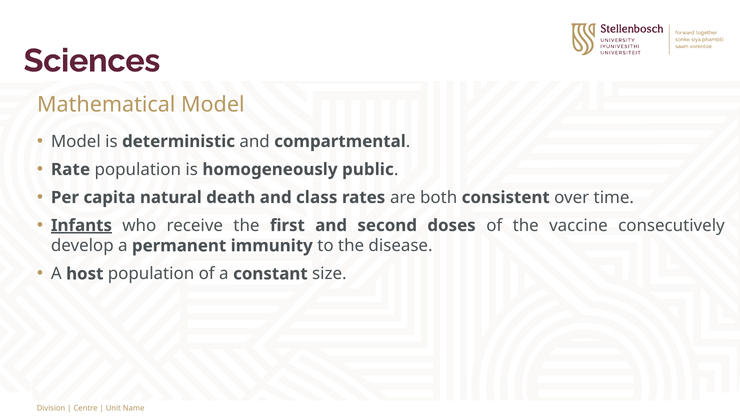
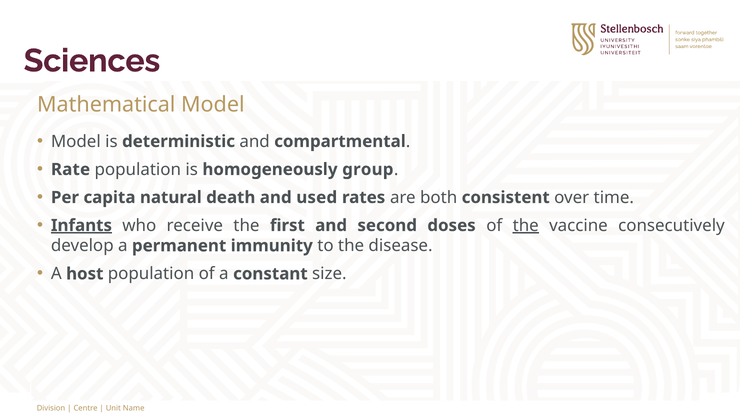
public: public -> group (368, 170)
class: class -> used (317, 198)
the underline: none -> present (526, 226)
